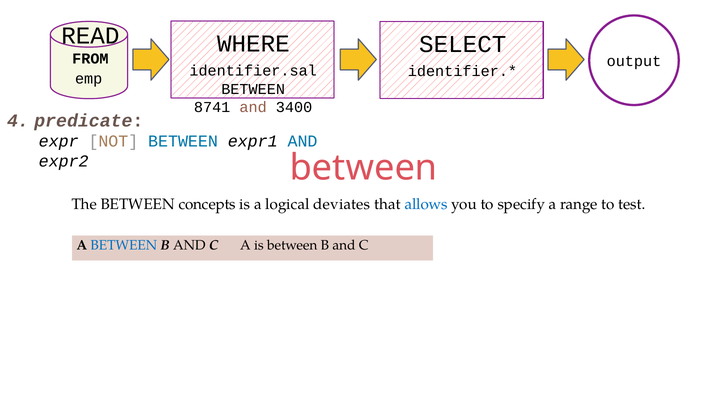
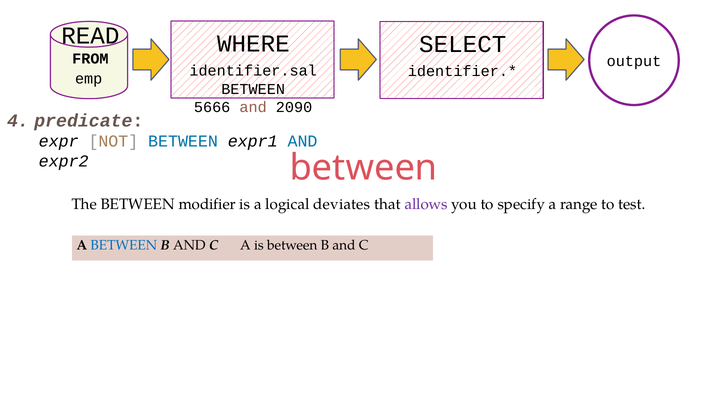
8741: 8741 -> 5666 (212, 107)
3400: 3400 -> 2090 (294, 107)
concepts: concepts -> modifier (207, 204)
allows colour: blue -> purple (426, 204)
